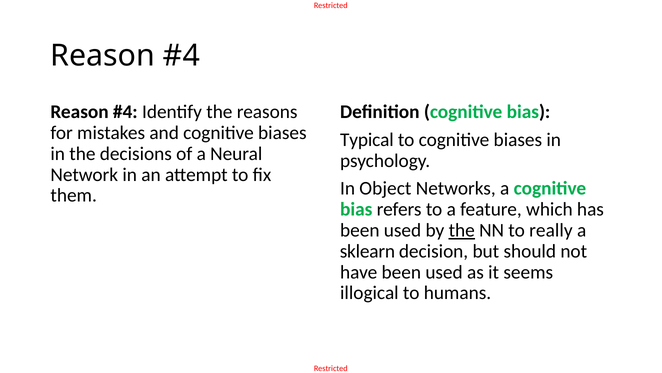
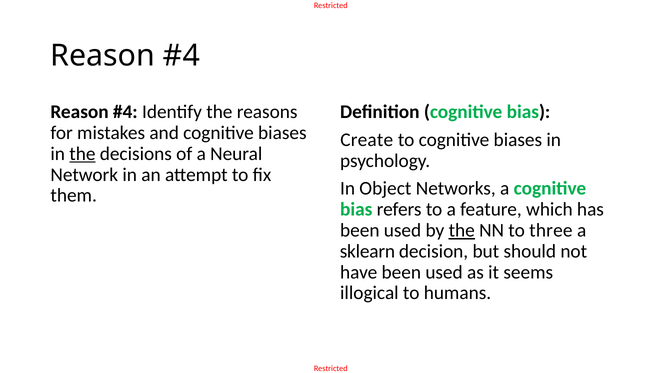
Typical: Typical -> Create (367, 140)
the underline: none -> present (82, 154)
really: really -> three (551, 230)
